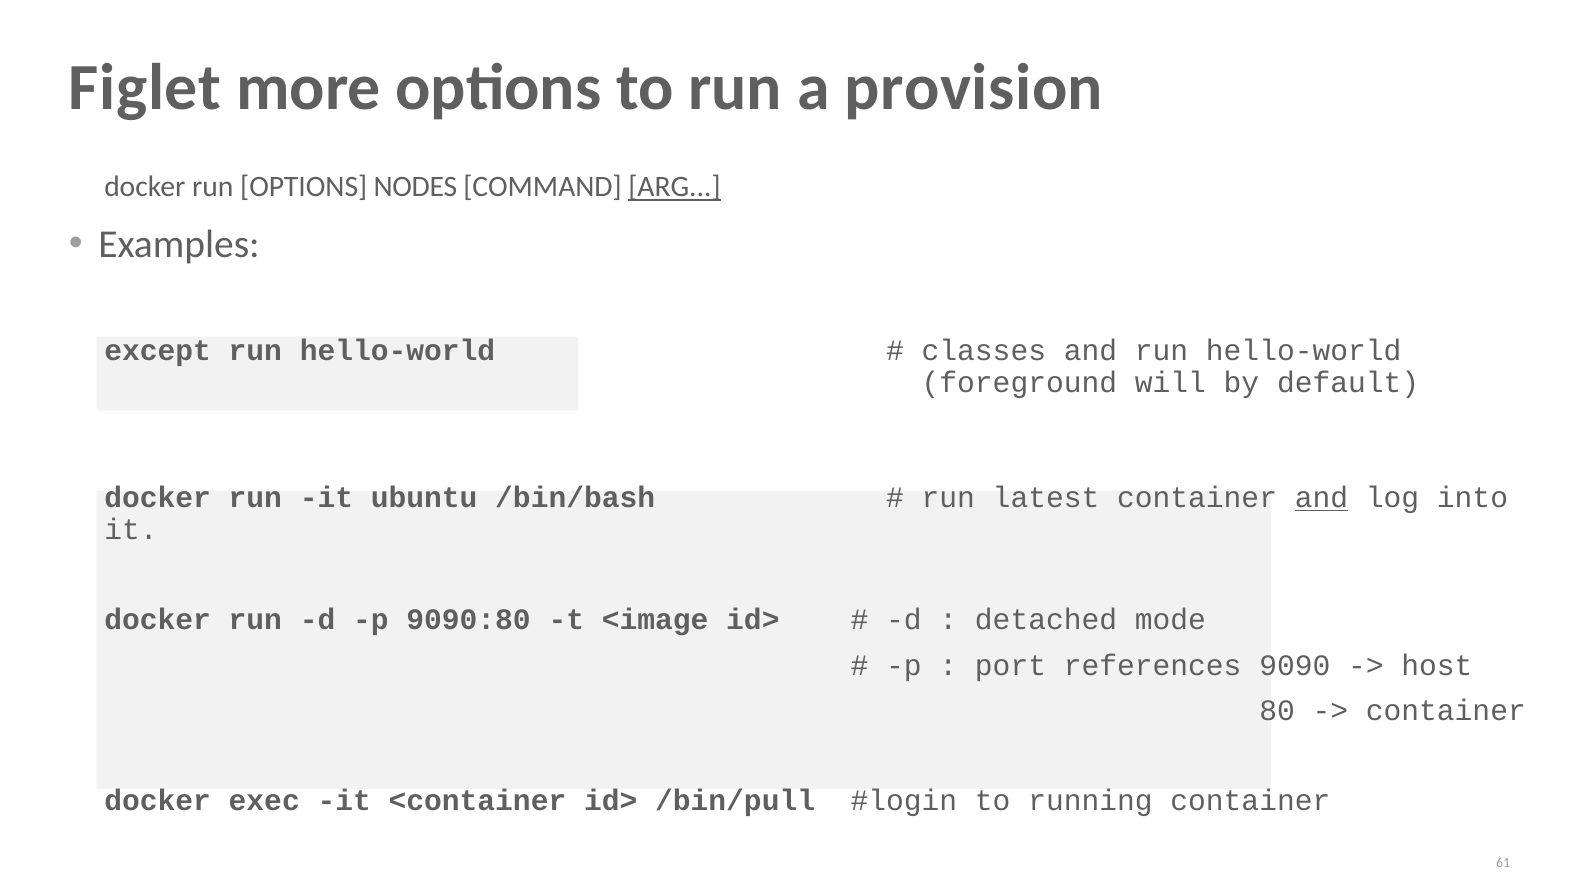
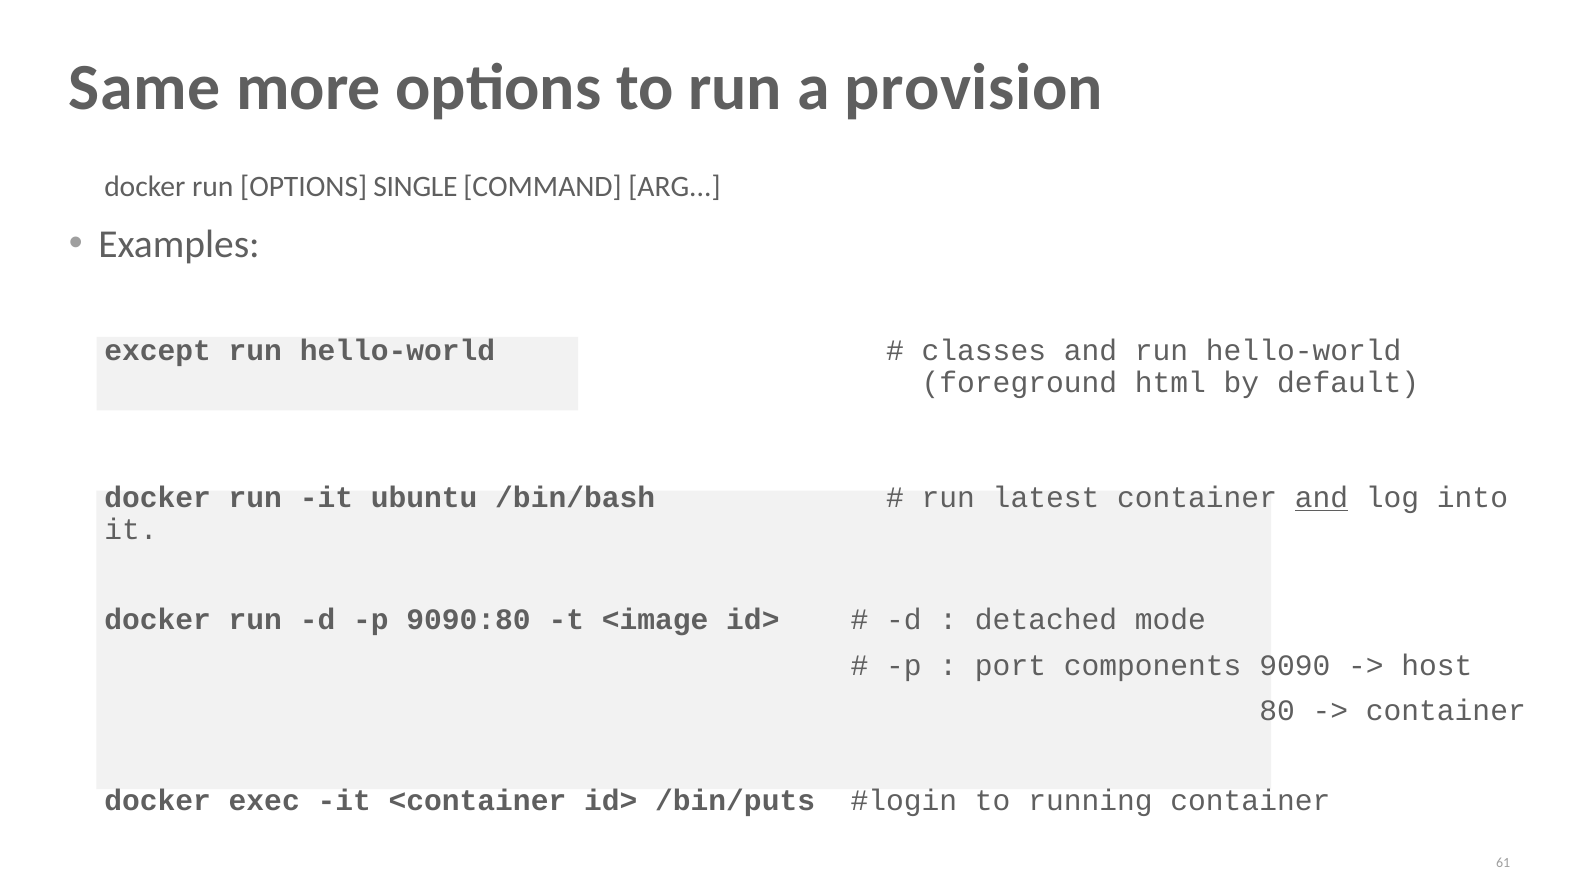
Figlet: Figlet -> Same (145, 88)
NODES: NODES -> SINGLE (415, 187)
ARG underline: present -> none (675, 187)
will: will -> html (1170, 382)
references: references -> components (1153, 665)
/bin/pull: /bin/pull -> /bin/puts (735, 800)
